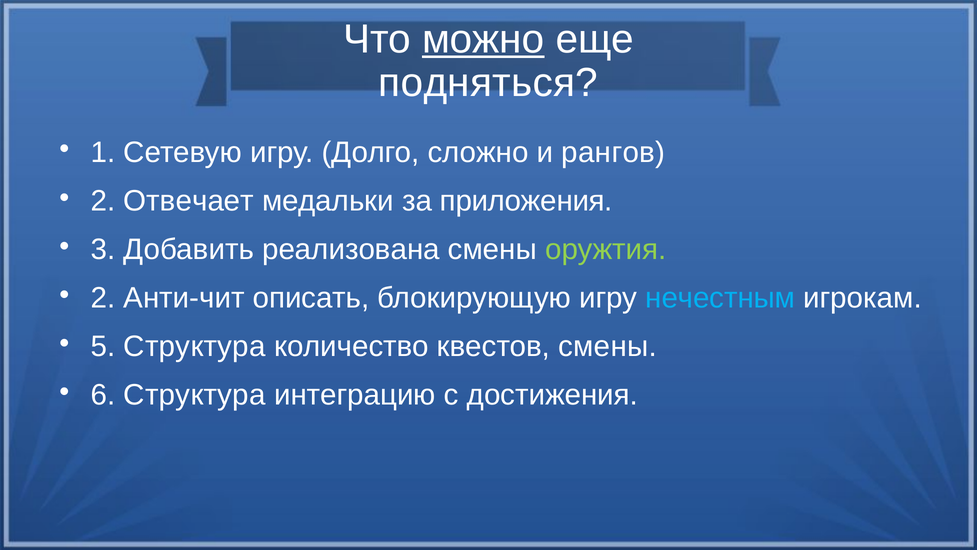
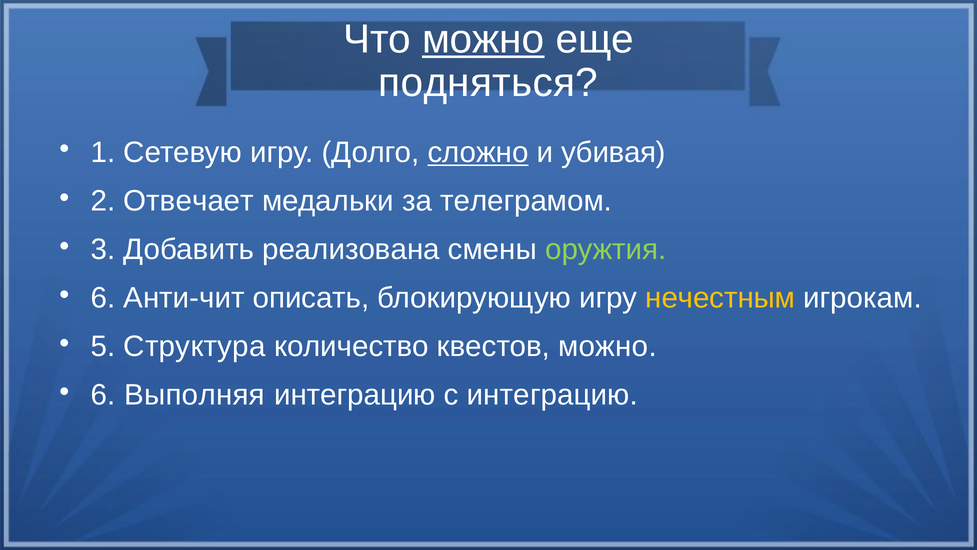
сложно underline: none -> present (478, 152)
рангов: рангов -> убивая (614, 152)
приложения: приложения -> телеграмом (526, 201)
2: 2 -> 6 (103, 298)
нечестным colour: light blue -> yellow (720, 298)
квестов смены: смены -> можно (608, 346)
6 Структура: Структура -> Выполняя (194, 395)
с достижения: достижения -> интеграцию (552, 395)
